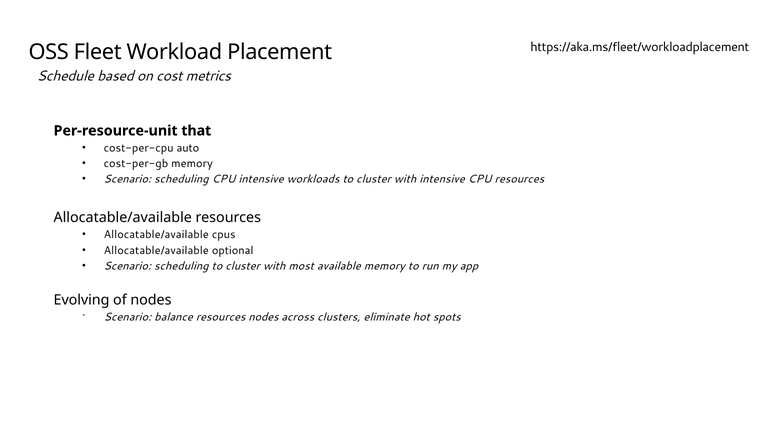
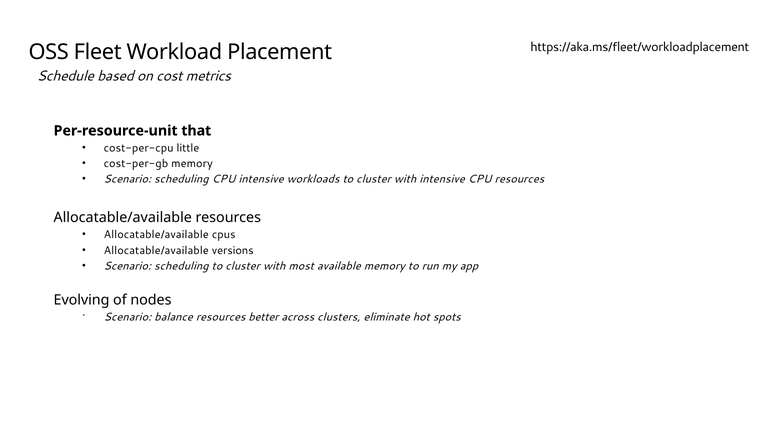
auto: auto -> little (188, 148)
optional: optional -> versions (233, 250)
resources nodes: nodes -> better (264, 317)
